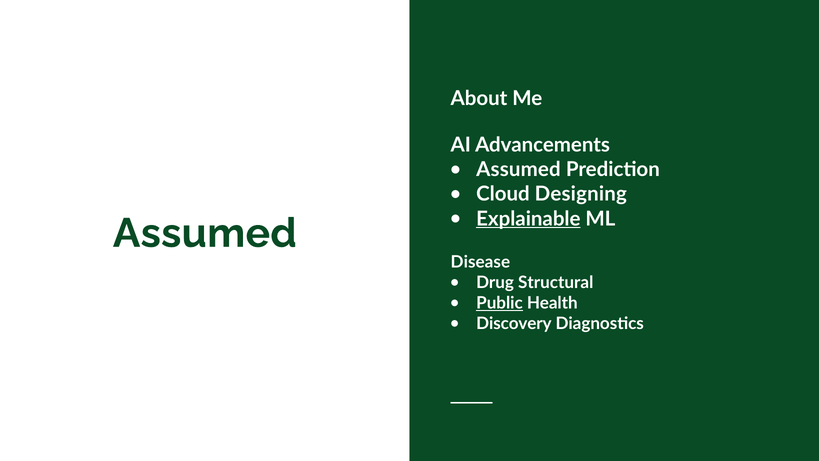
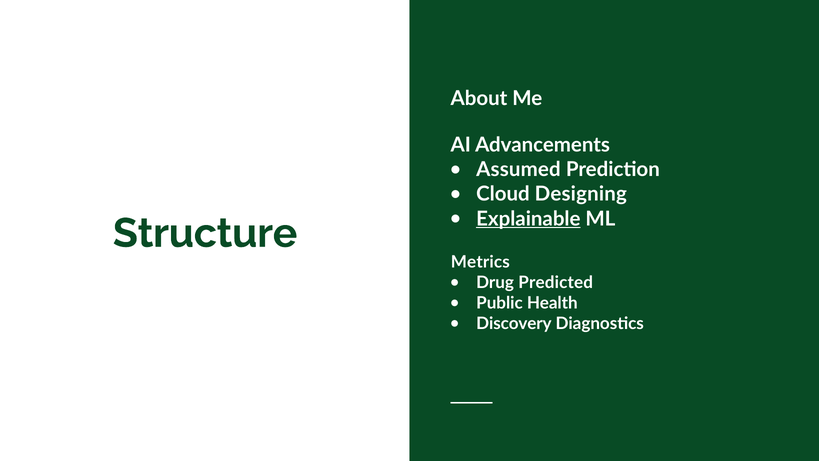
Assumed: Assumed -> Structure (205, 233)
Disease: Disease -> Metrics (480, 262)
Structural: Structural -> Predicted (556, 283)
Public underline: present -> none (499, 303)
